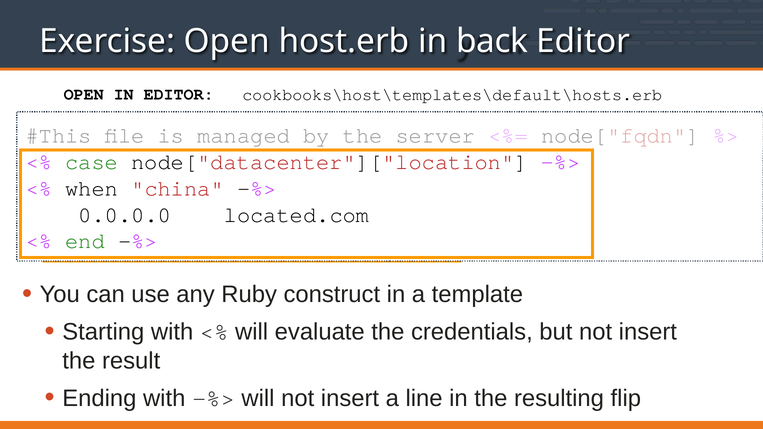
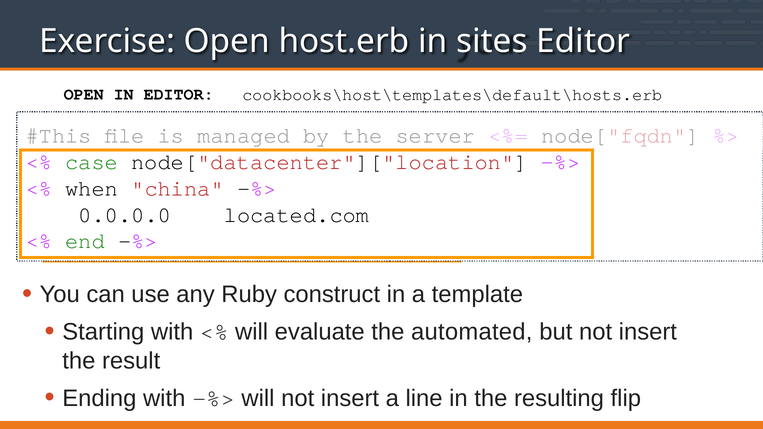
back: back -> sites (492, 41)
credentials: credentials -> automated (472, 332)
